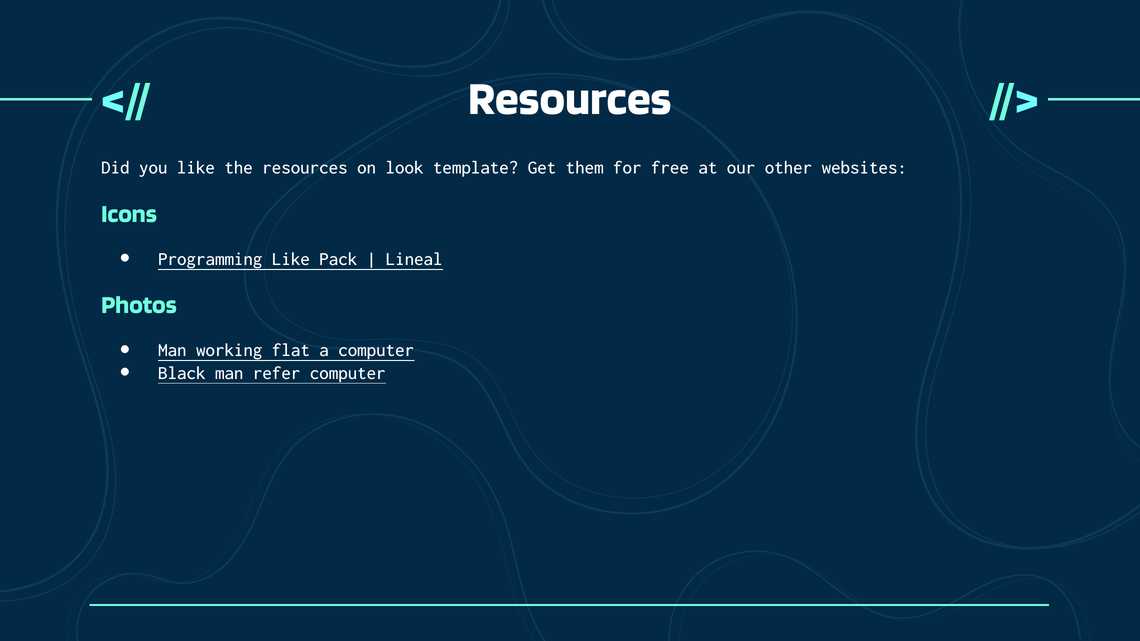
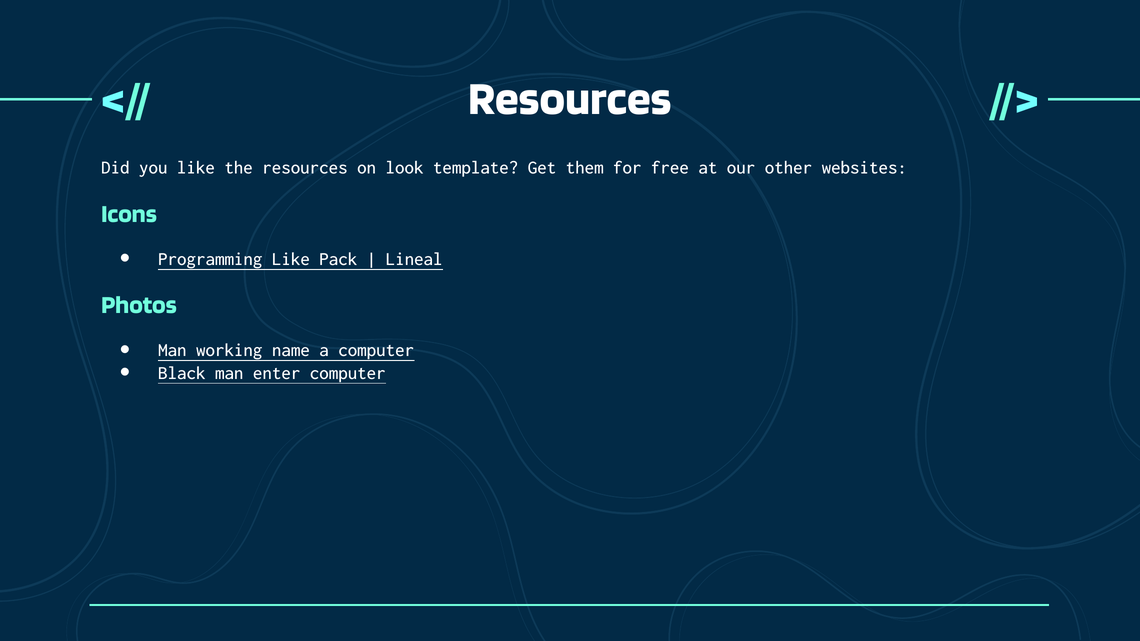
flat: flat -> name (291, 350)
refer: refer -> enter (277, 373)
